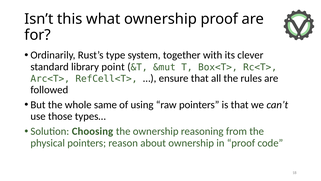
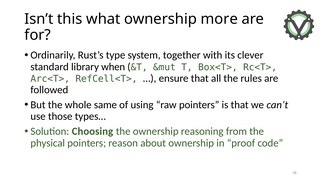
ownership proof: proof -> more (219, 19)
point: point -> when (113, 67)
